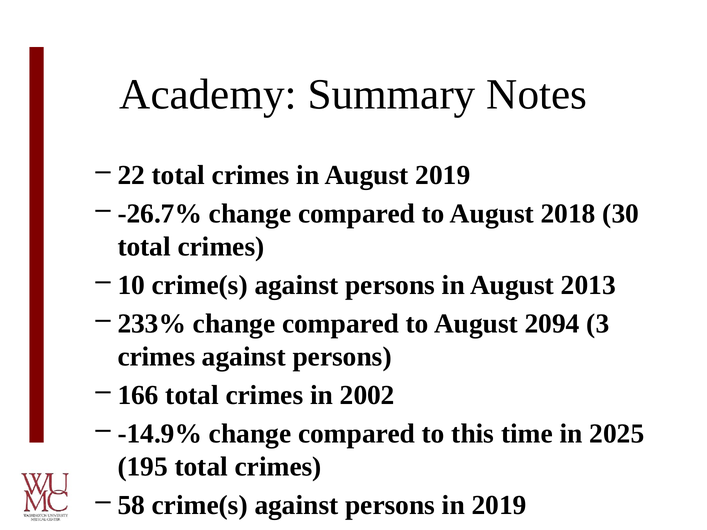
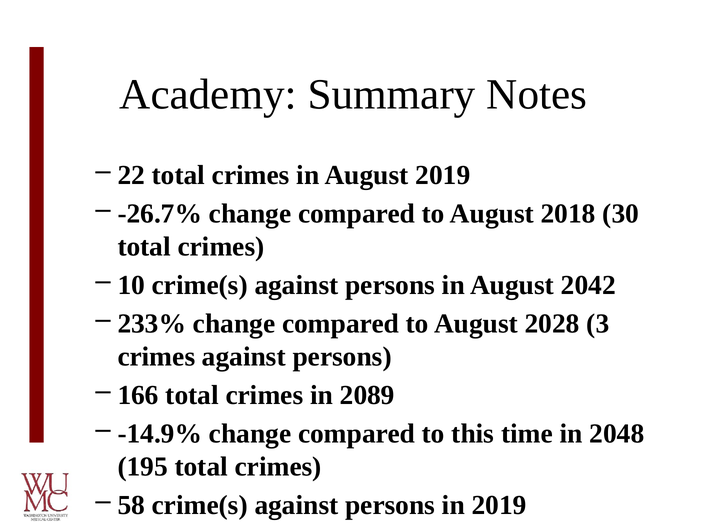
2013: 2013 -> 2042 (588, 285)
2094: 2094 -> 2028 (552, 324)
2002: 2002 -> 2089 (367, 395)
2025: 2025 -> 2048 (617, 434)
